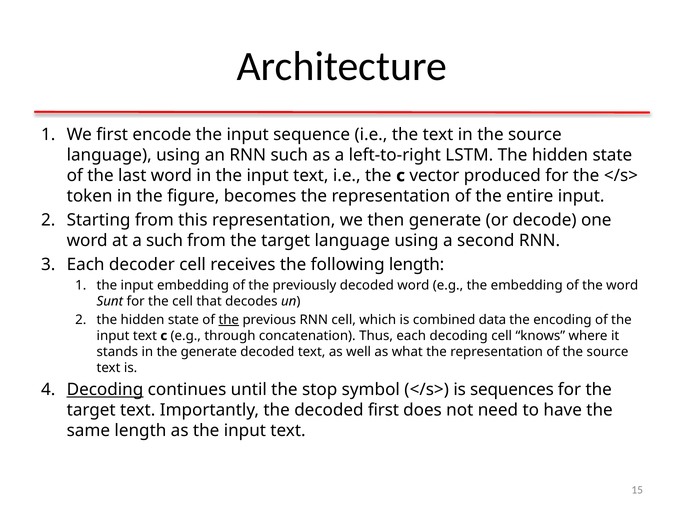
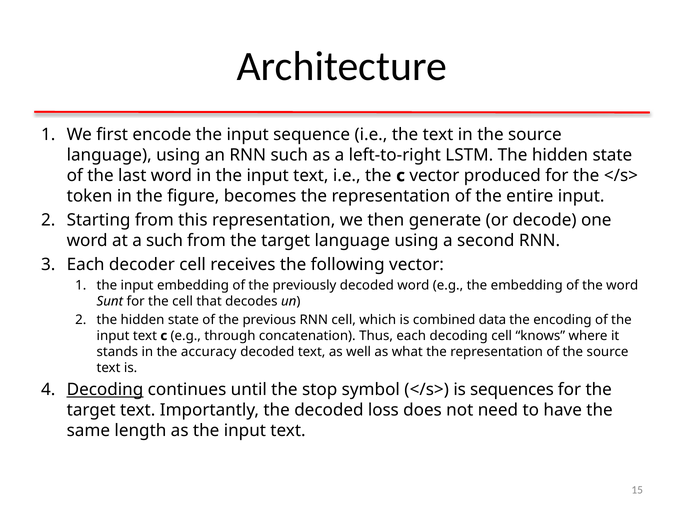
following length: length -> vector (416, 265)
the underline: present -> none (229, 320)
the generate: generate -> accuracy (209, 352)
decoded first: first -> loss (383, 410)
